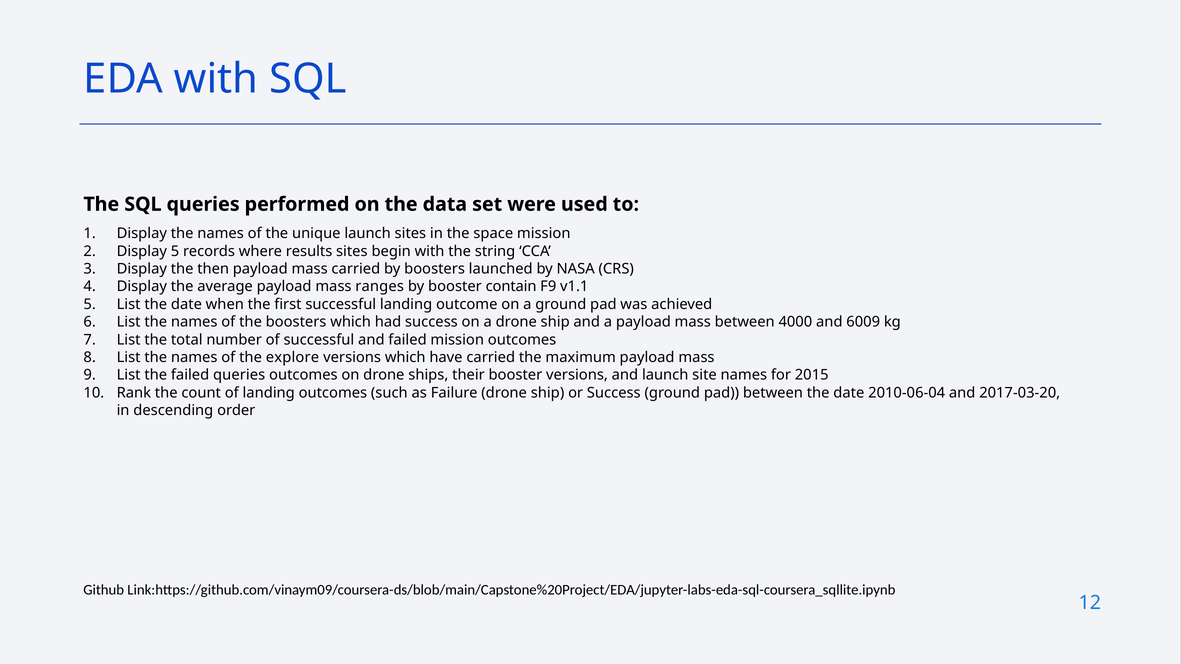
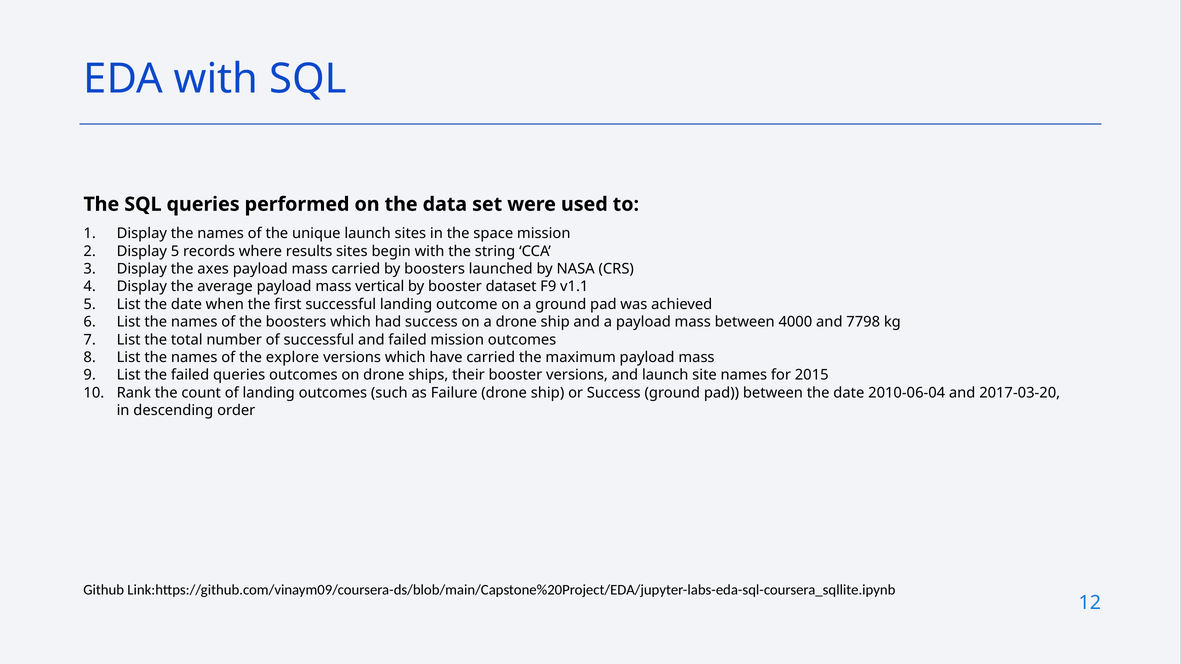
then: then -> axes (213, 269)
ranges: ranges -> vertical (380, 287)
contain: contain -> dataset (511, 287)
6009: 6009 -> 7798 (863, 322)
